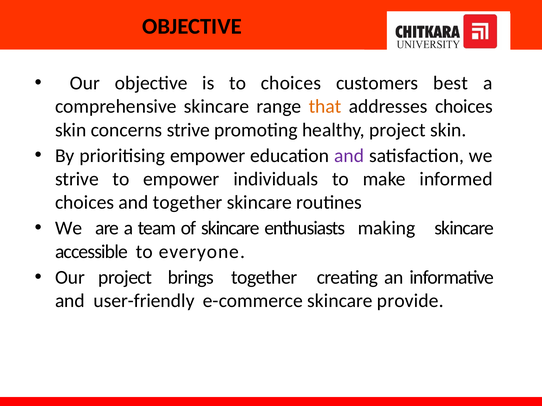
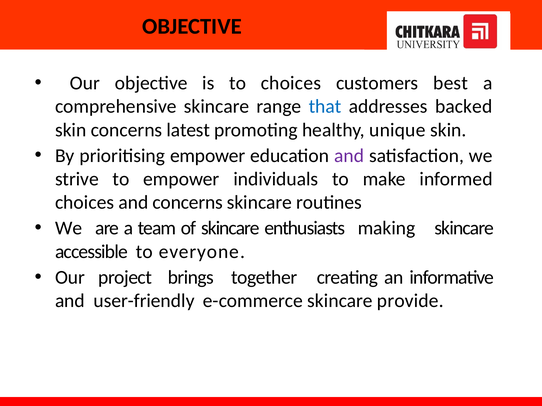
that colour: orange -> blue (325, 107)
addresses choices: choices -> backed (464, 107)
concerns strive: strive -> latest (188, 130)
healthy project: project -> unique (397, 130)
and together: together -> concerns (188, 203)
